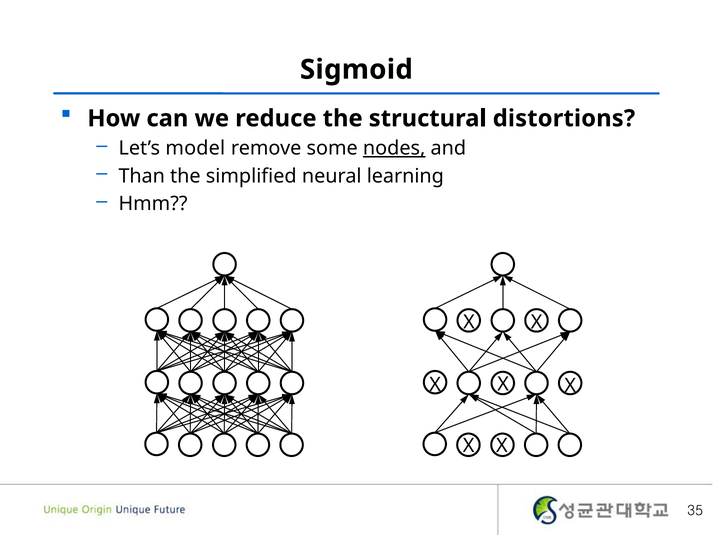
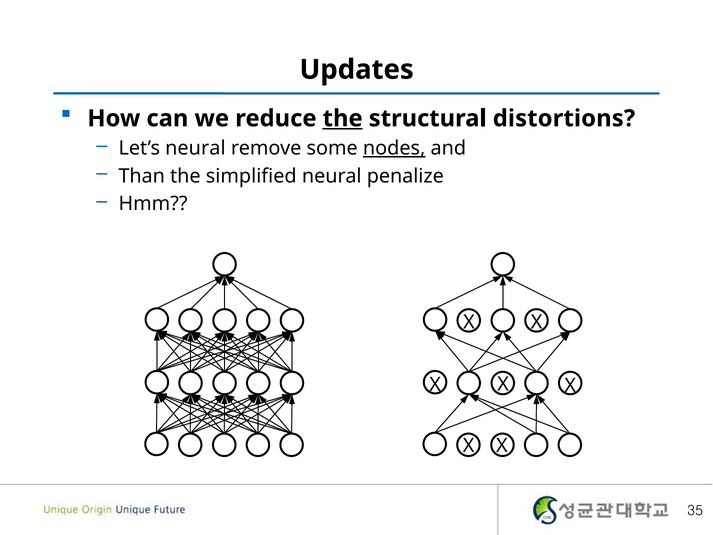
Sigmoid: Sigmoid -> Updates (357, 70)
the underline: none -> present (343, 118)
Let’s model: model -> neural (195, 148)
learning: learning -> penalize (405, 176)
